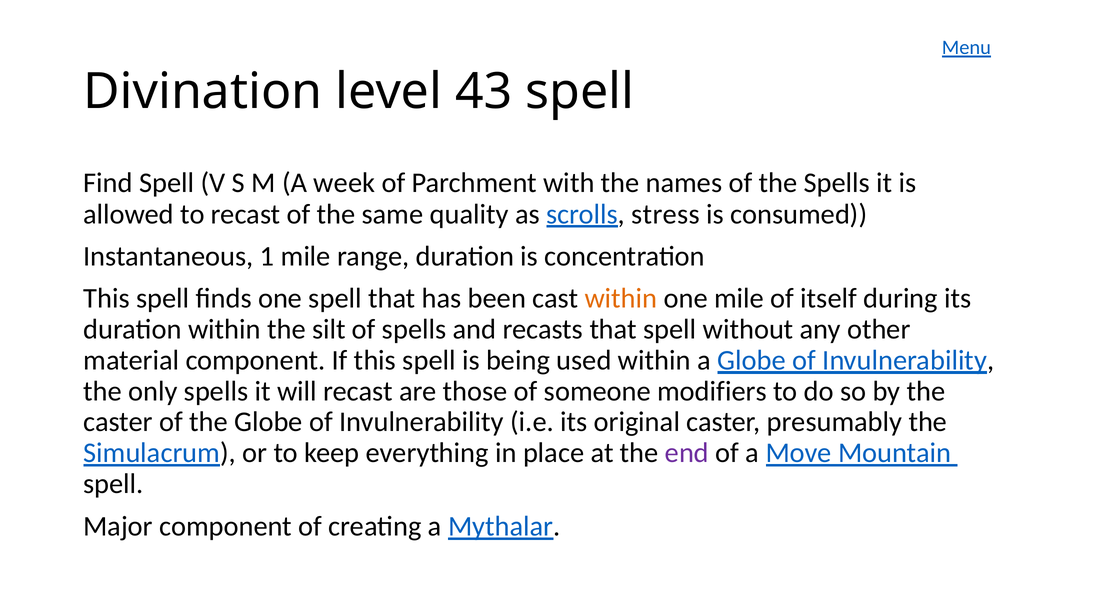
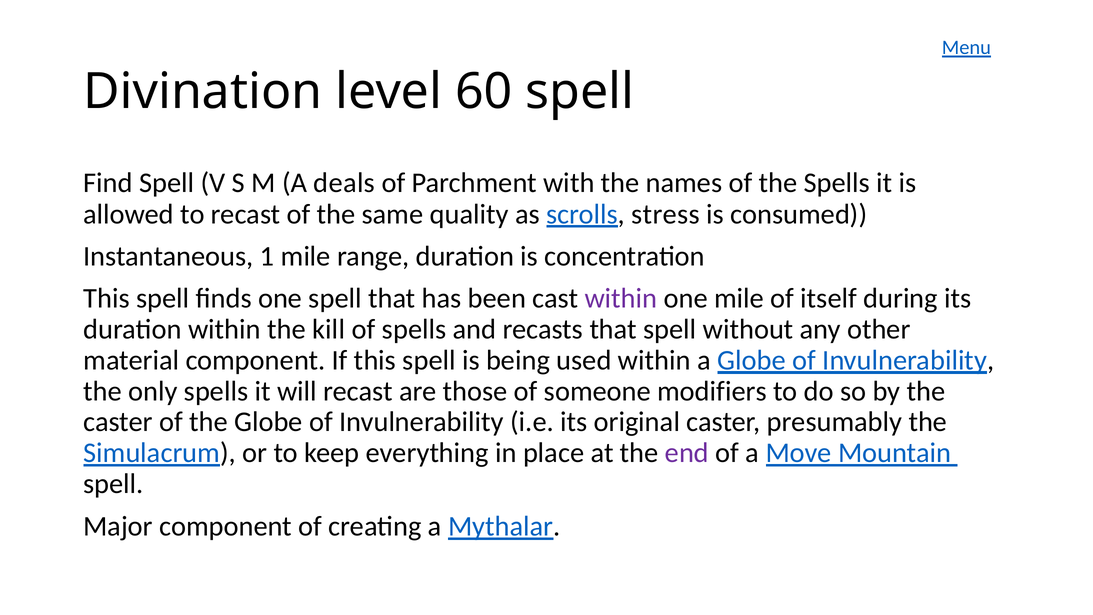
43: 43 -> 60 (484, 92)
week: week -> deals (344, 183)
within colour: orange -> purple (621, 298)
silt: silt -> kill (329, 329)
